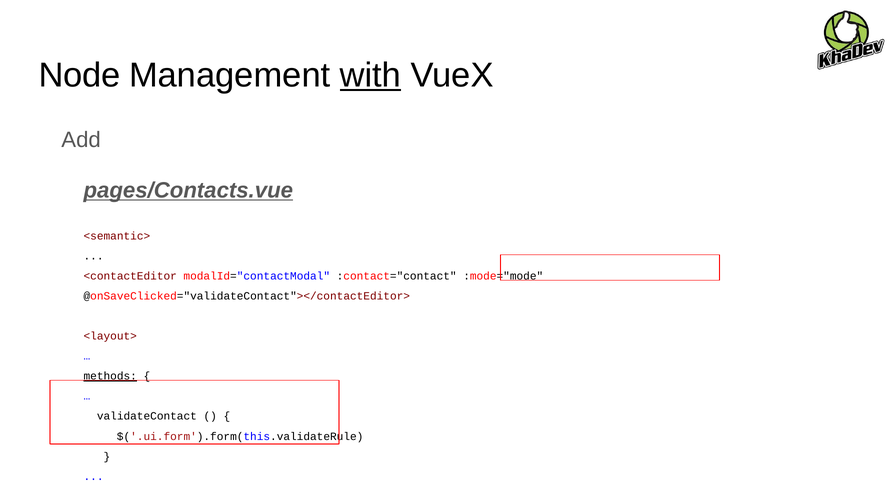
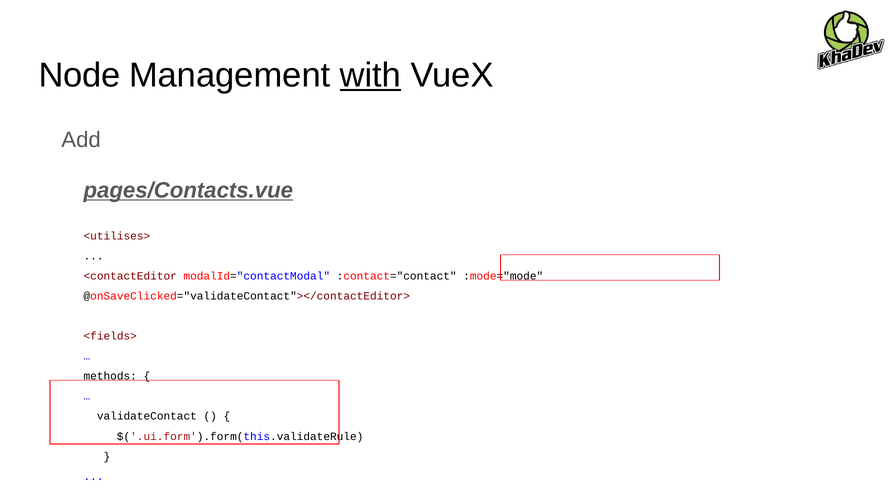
<semantic>: <semantic> -> <utilises> (117, 236)
<layout>: <layout> -> <fields> (110, 336)
methods underline: present -> none (110, 376)
